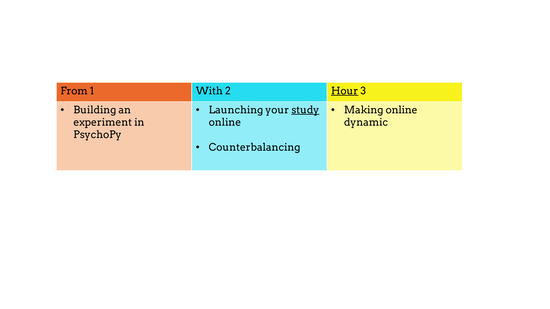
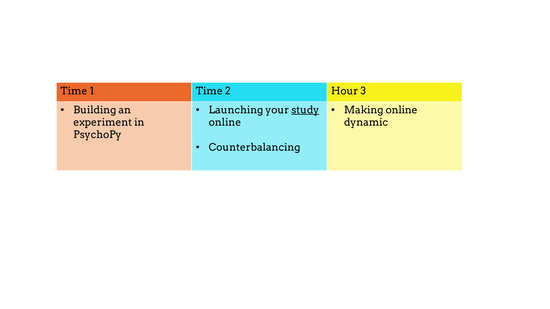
From: From -> Time (74, 91)
1 With: With -> Time (209, 91)
Hour underline: present -> none (345, 91)
